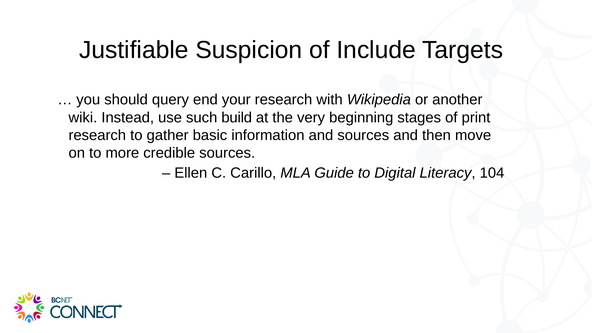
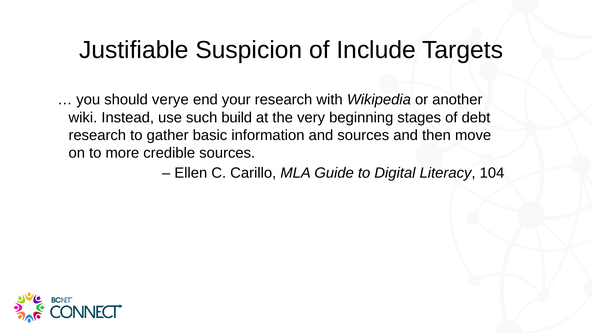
query: query -> verye (170, 100)
print: print -> debt (476, 117)
